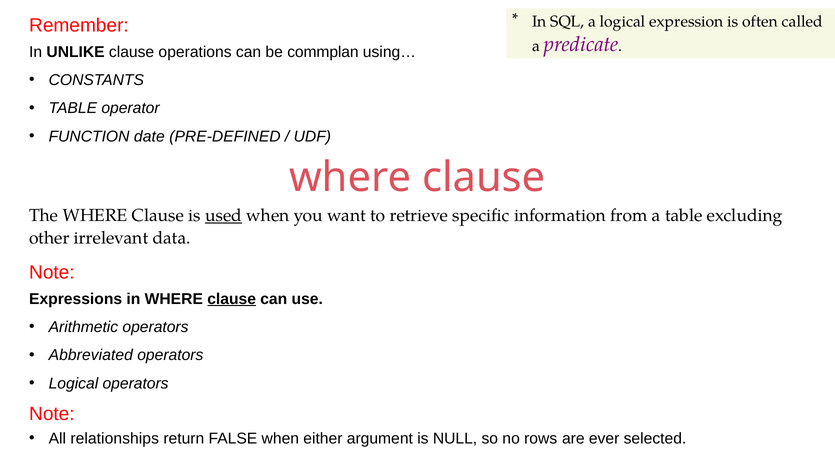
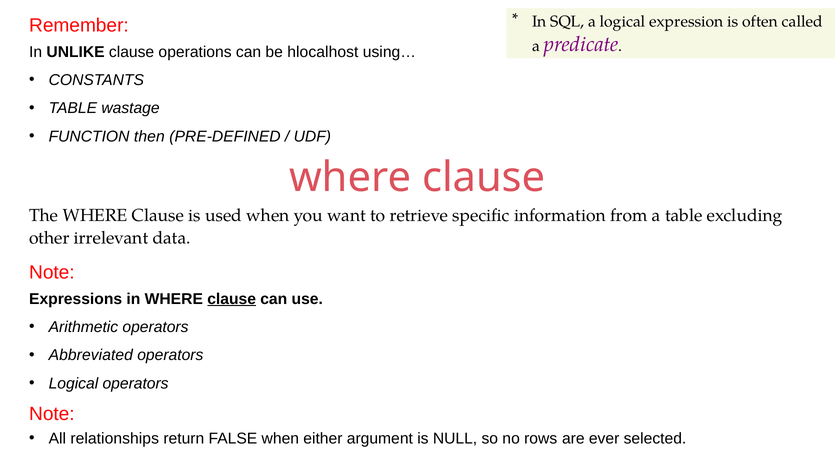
commplan: commplan -> hlocalhost (323, 52)
operator: operator -> wastage (131, 108)
date: date -> then (149, 136)
used underline: present -> none (224, 216)
